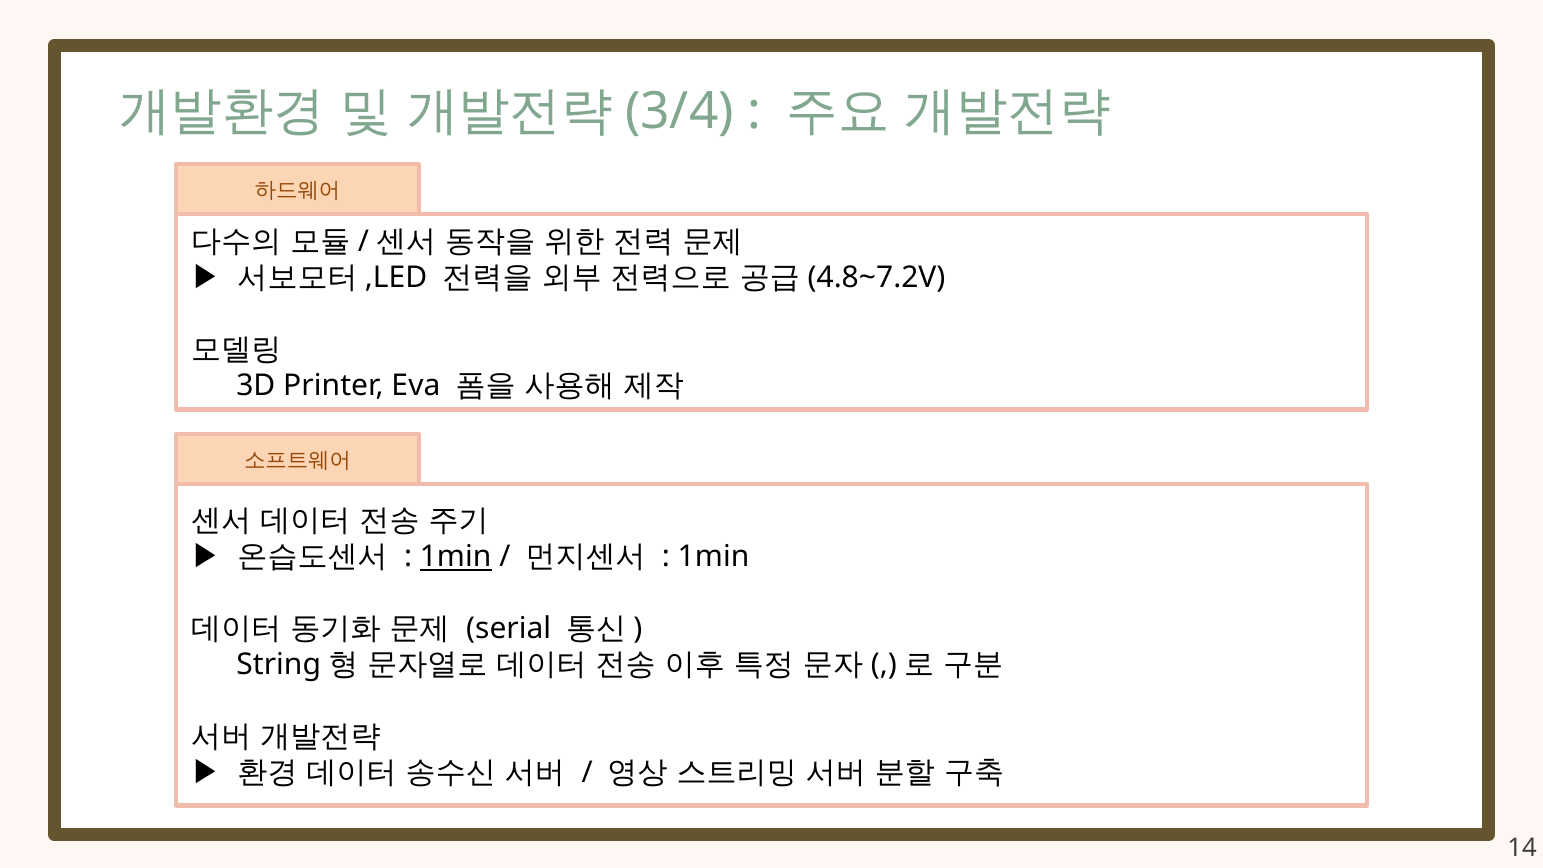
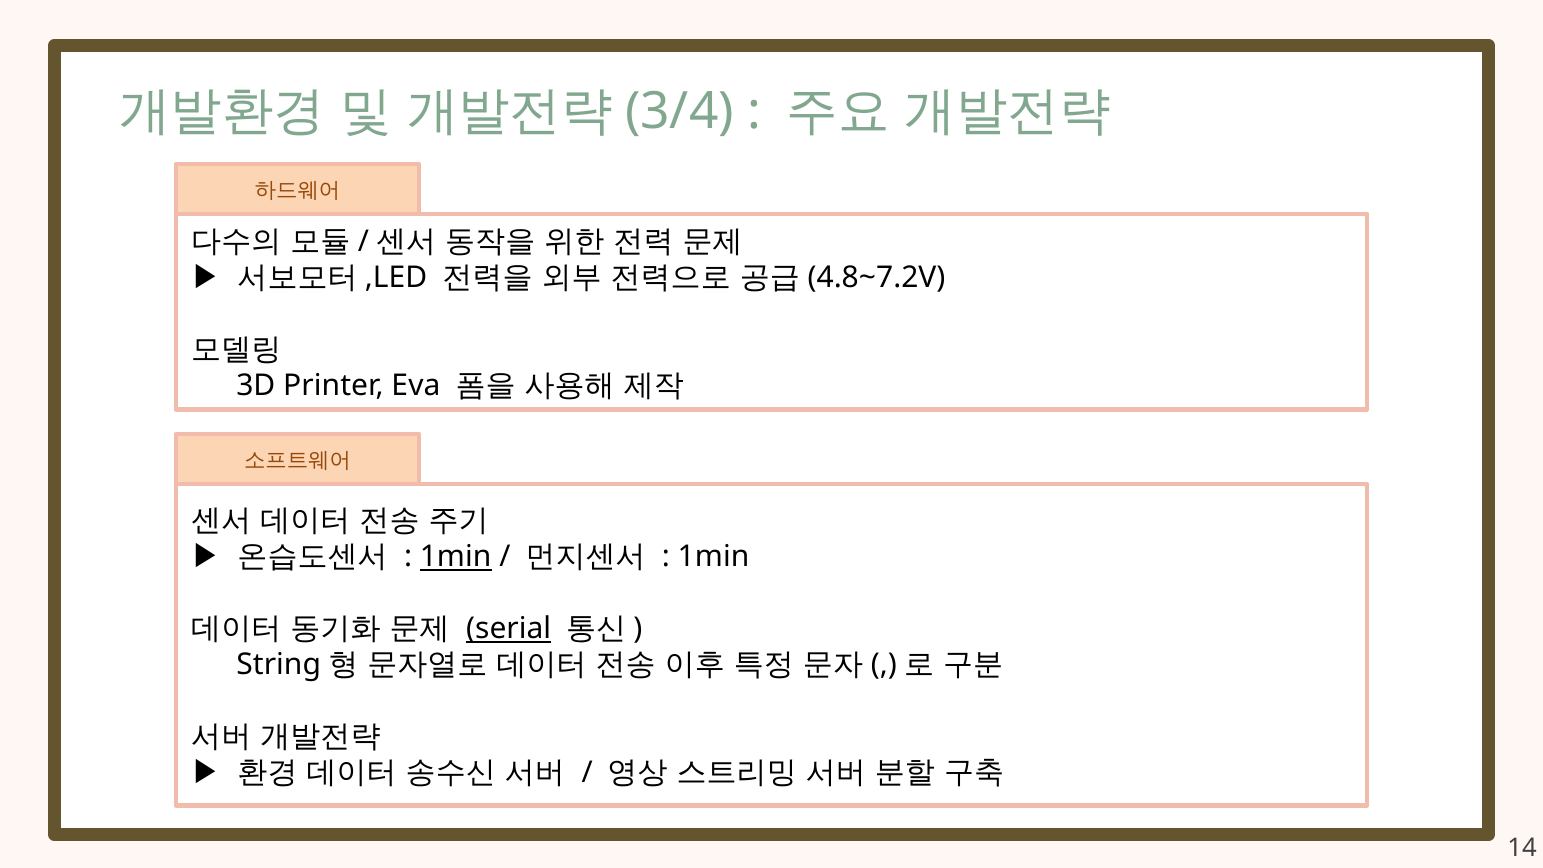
serial underline: none -> present (509, 629)
